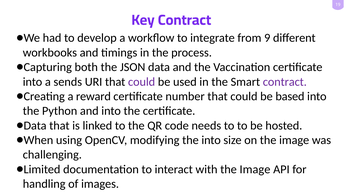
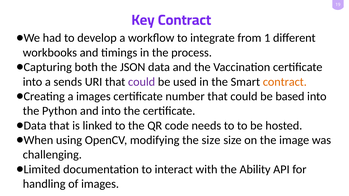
9: 9 -> 1 (267, 38)
contract colour: purple -> orange (285, 82)
a reward: reward -> images (93, 97)
the into: into -> size (211, 140)
with the Image: Image -> Ability (255, 170)
